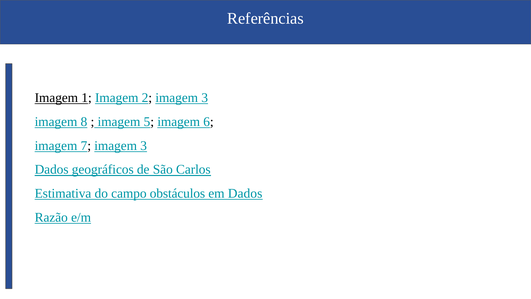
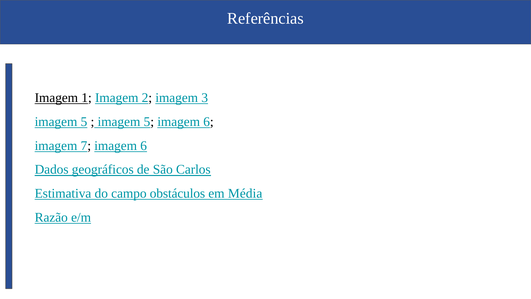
8: 8 -> 5 (84, 122)
7 imagem 3: 3 -> 6 (144, 146)
em Dados: Dados -> Média (245, 193)
